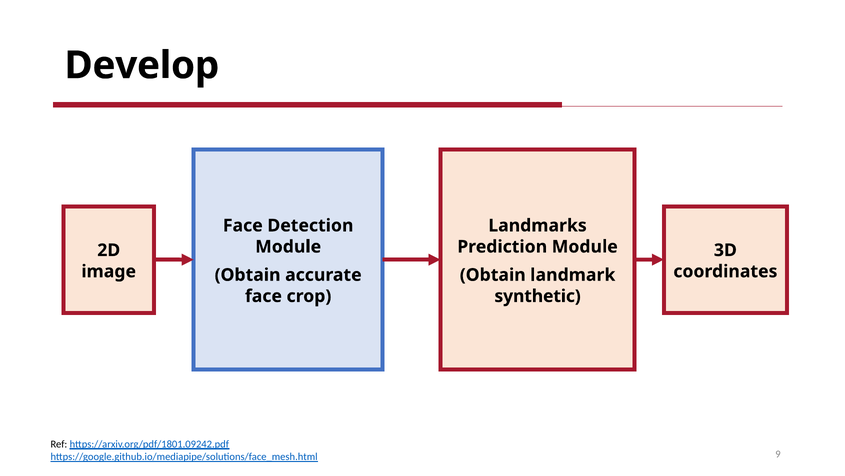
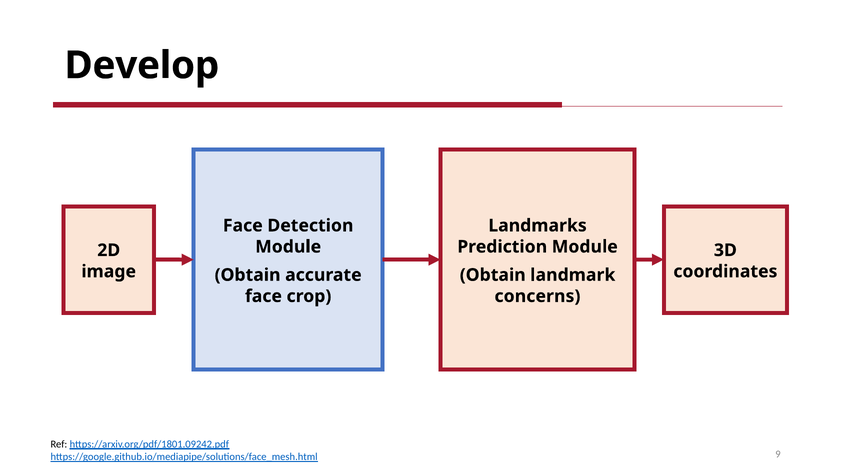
synthetic: synthetic -> concerns (537, 296)
